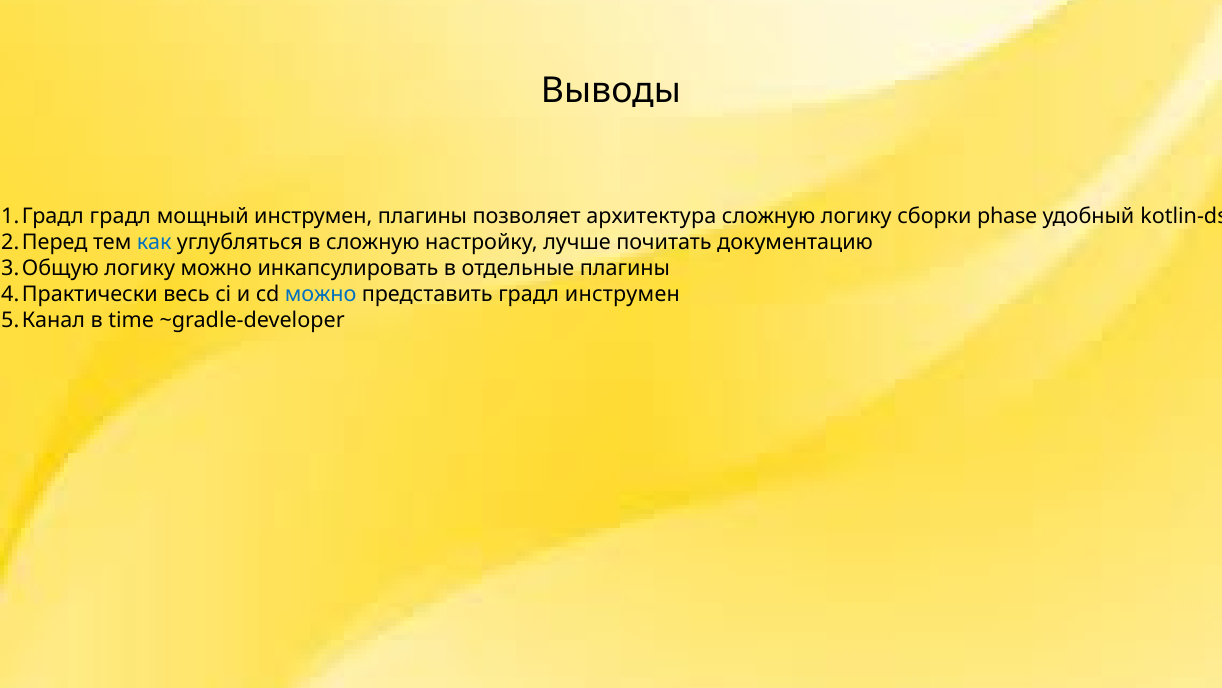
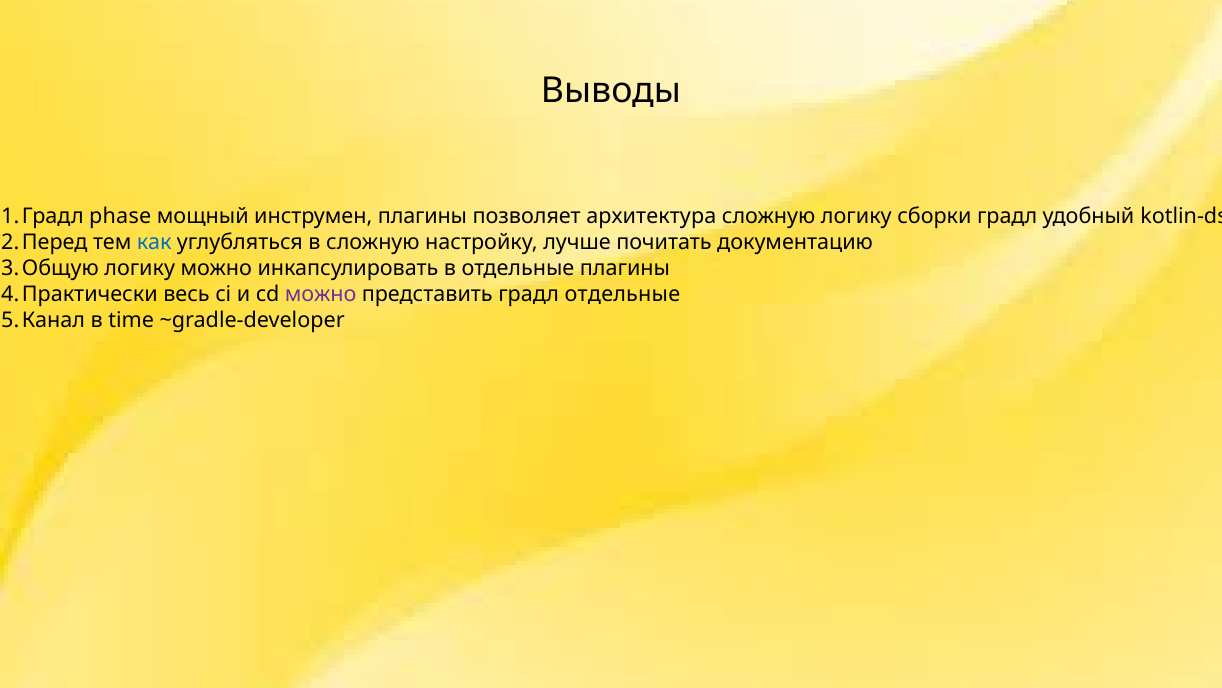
градл: градл -> phase (120, 216)
сборки phase: phase -> градл (1007, 216)
можно colour: blue -> purple (321, 294)
градл инструмен: инструмен -> отдельные (622, 294)
